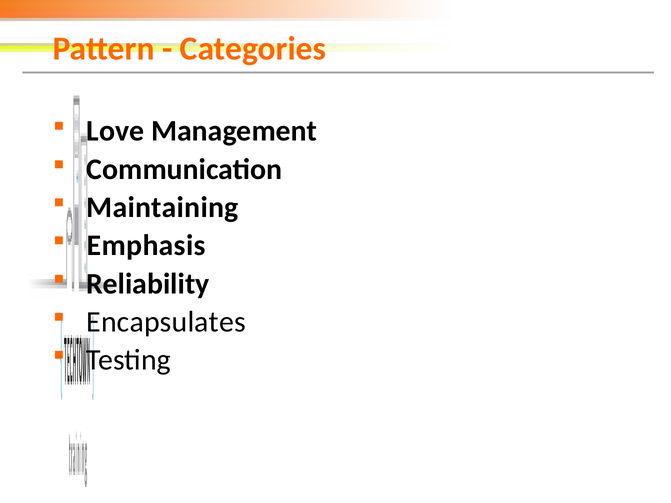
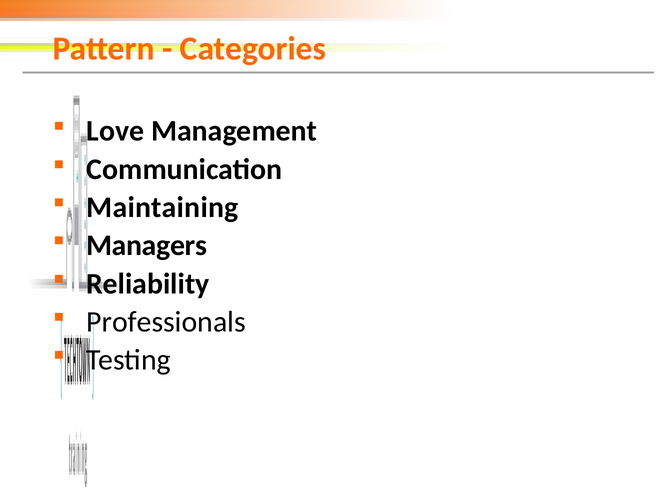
Emphasis: Emphasis -> Managers (147, 246)
Encapsulates: Encapsulates -> Professionals (166, 322)
